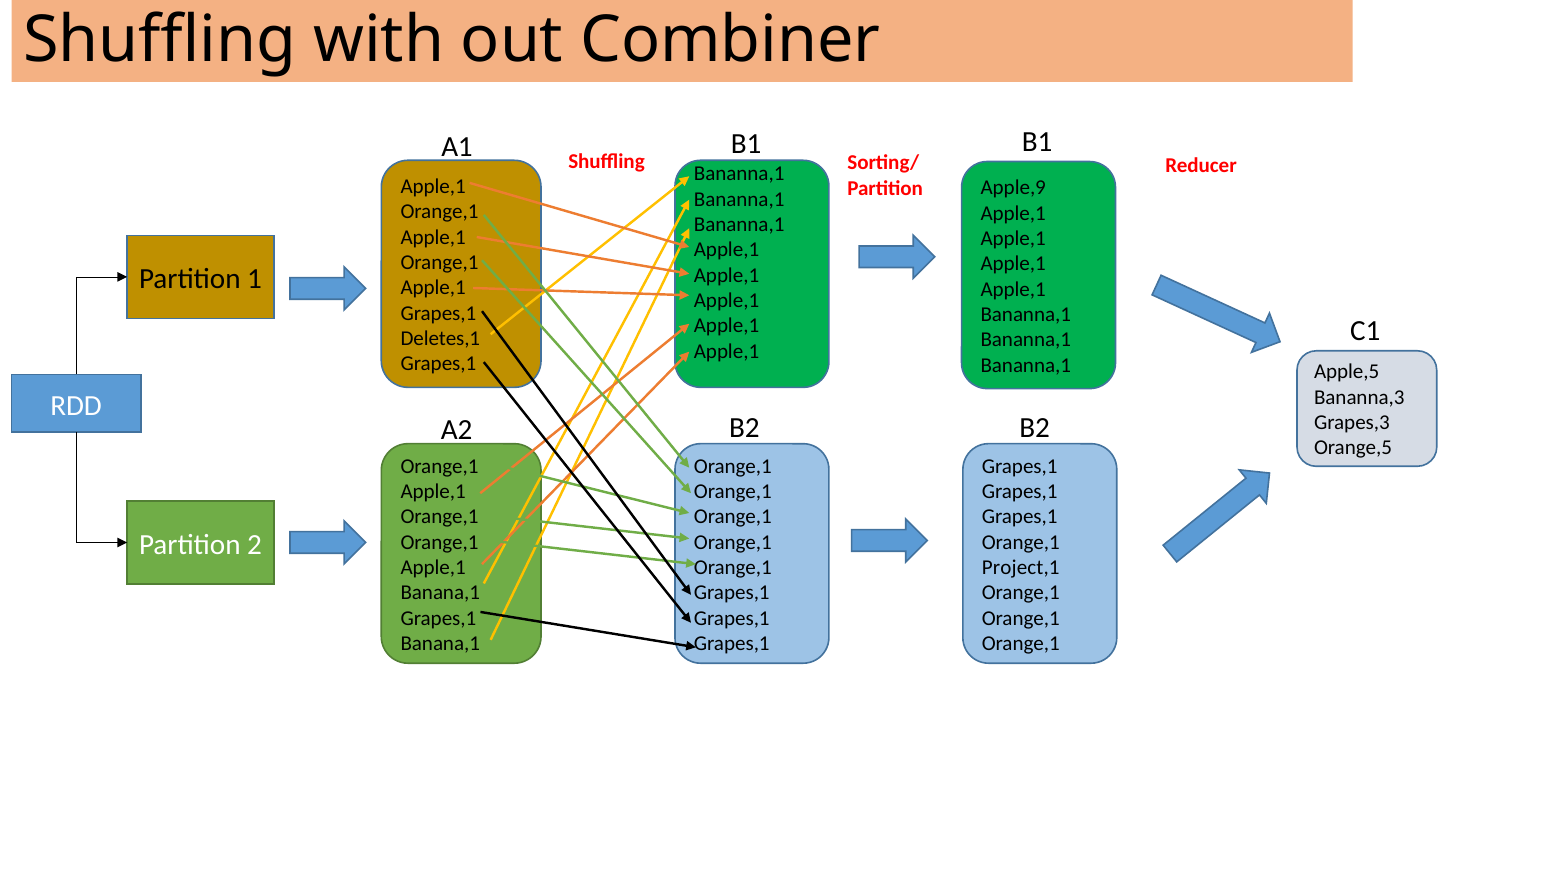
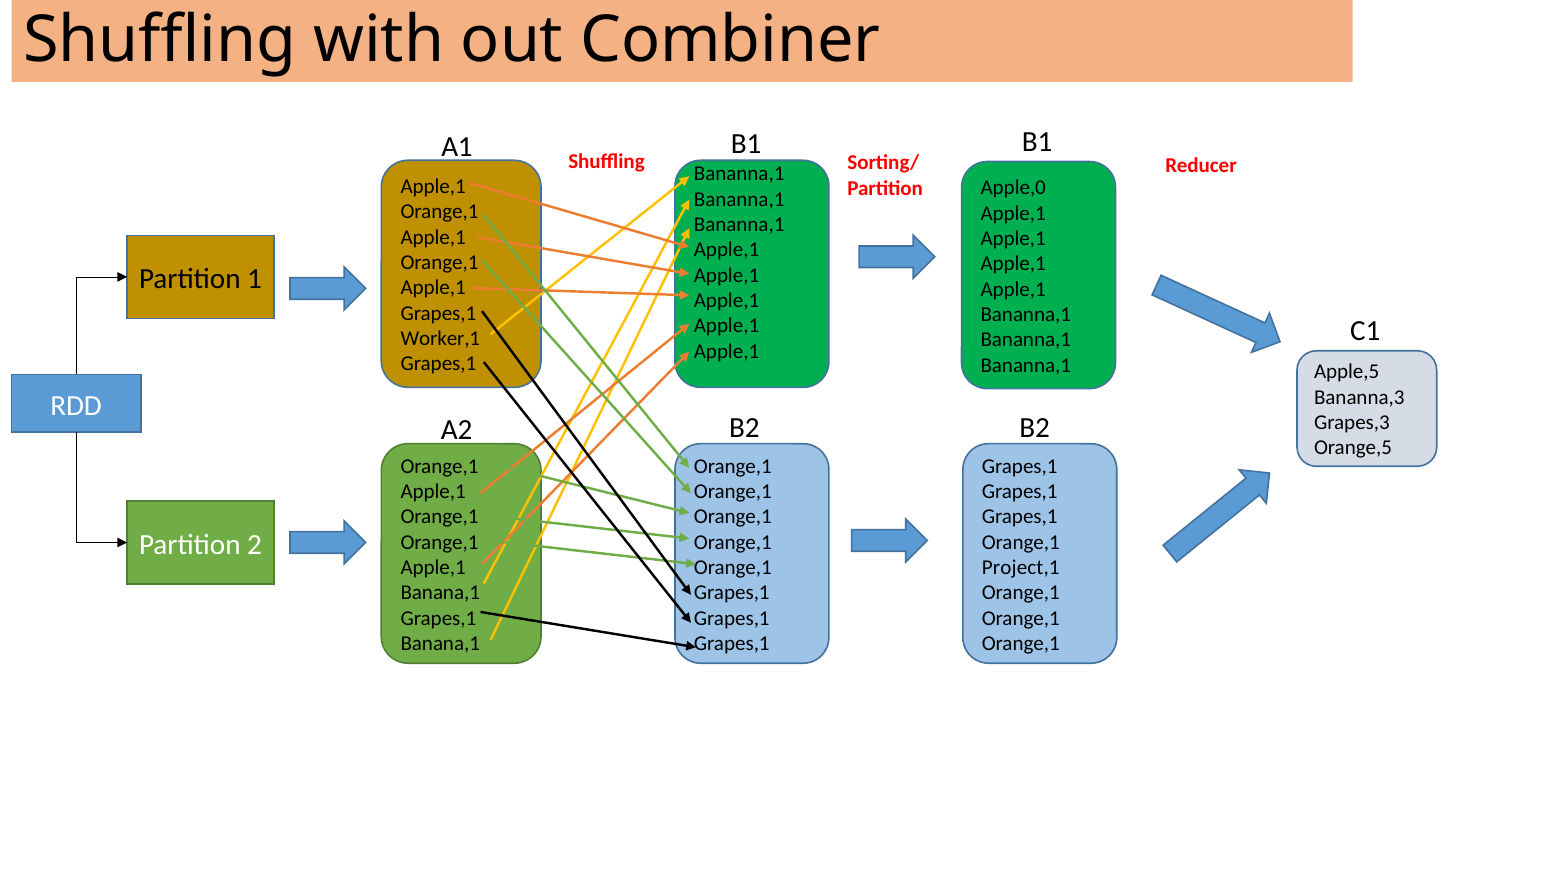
Apple,9: Apple,9 -> Apple,0 (1013, 188)
Deletes,1: Deletes,1 -> Worker,1 (440, 338)
